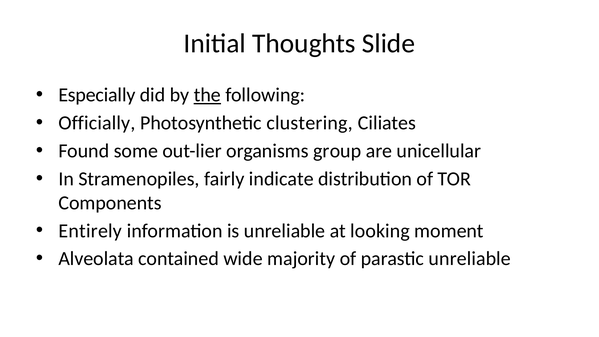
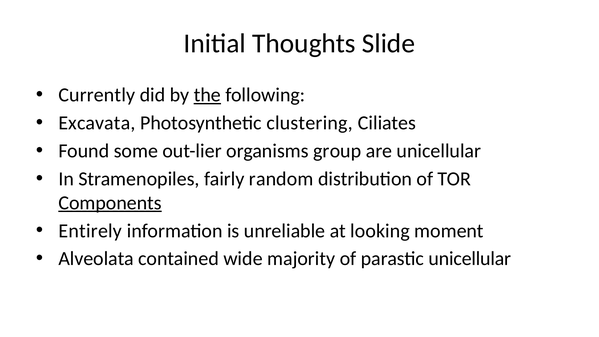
Especially: Especially -> Currently (97, 95)
Officially: Officially -> Excavata (97, 123)
indicate: indicate -> random (281, 179)
Components underline: none -> present (110, 203)
parastic unreliable: unreliable -> unicellular (470, 259)
